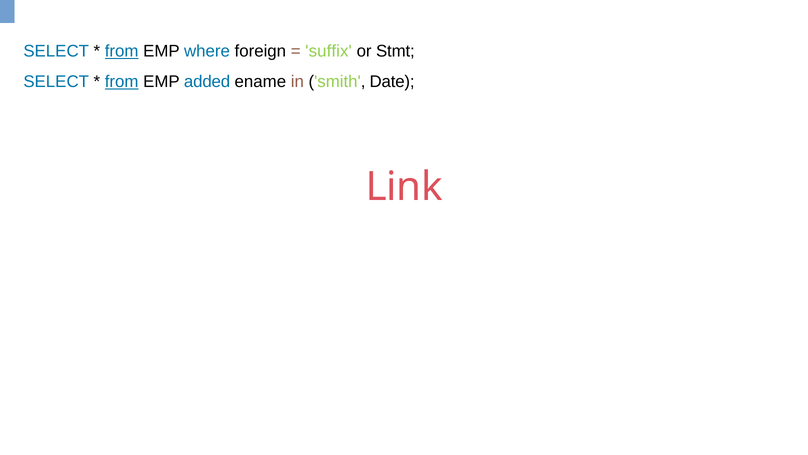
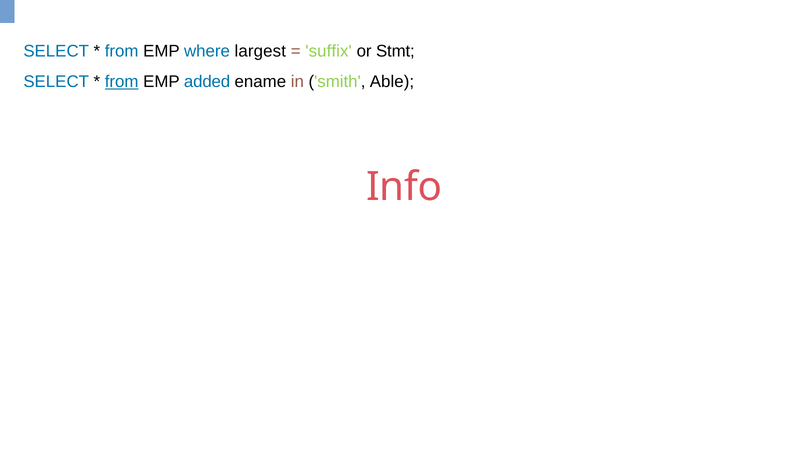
from underline: present -> none (122, 51)
foreign: foreign -> largest (260, 51)
Date: Date -> Able (392, 81)
Link: Link -> Info (404, 187)
